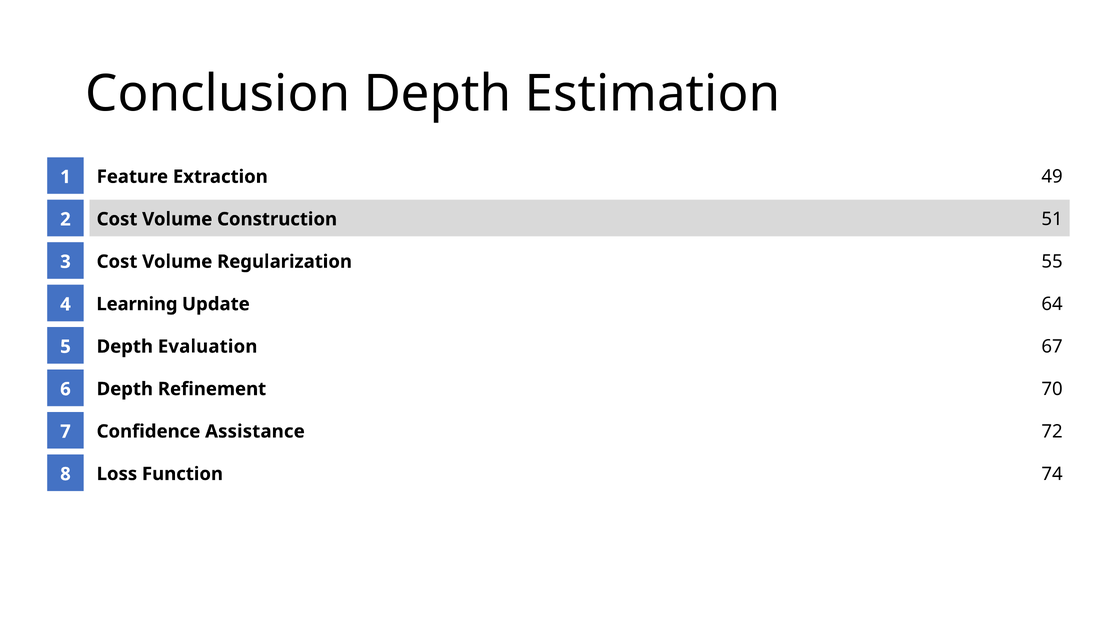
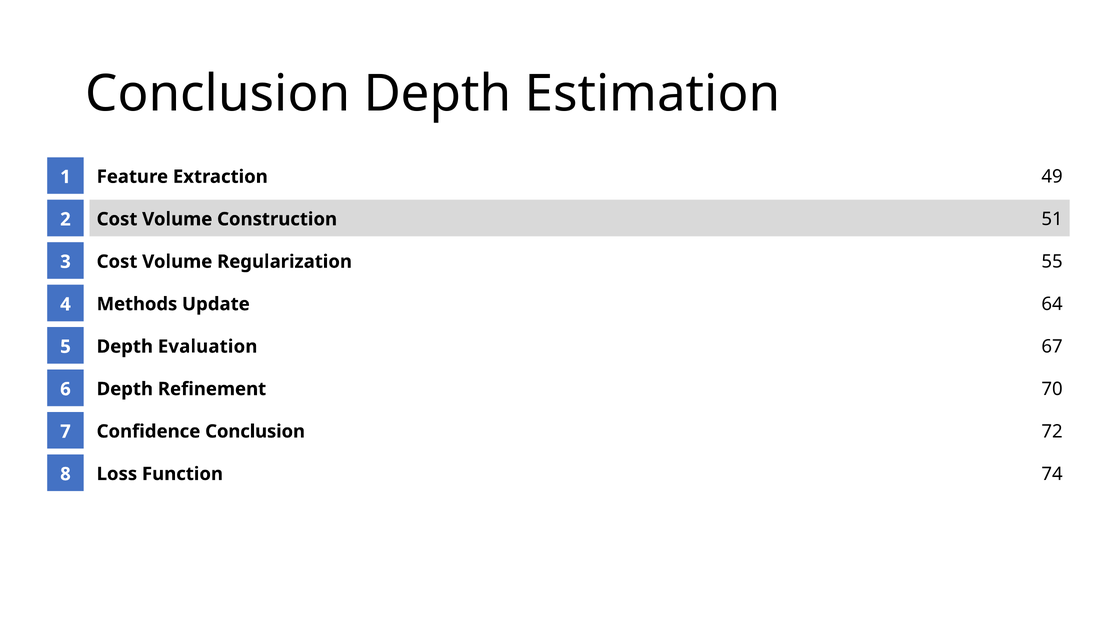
Learning: Learning -> Methods (137, 304)
Confidence Assistance: Assistance -> Conclusion (255, 432)
